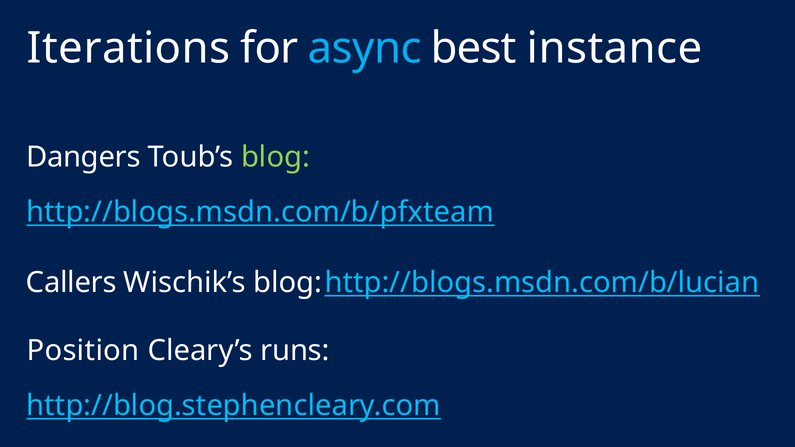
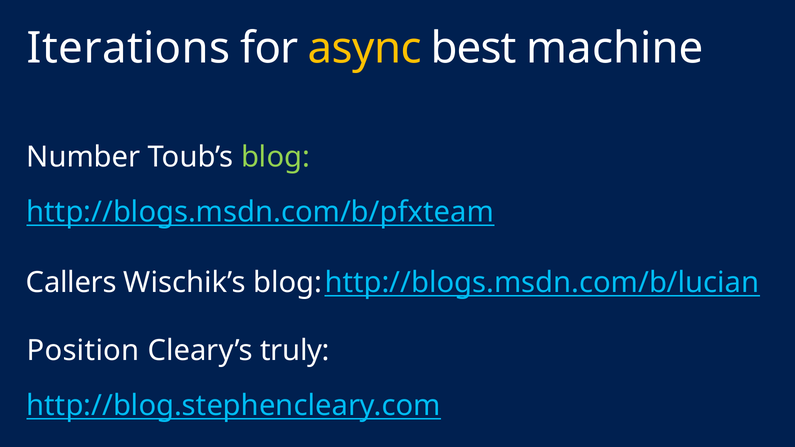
async colour: light blue -> yellow (365, 48)
instance: instance -> machine (615, 48)
Dangers: Dangers -> Number (83, 157)
runs: runs -> truly (295, 351)
